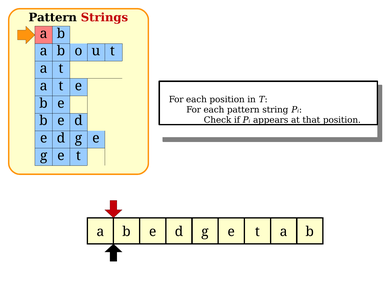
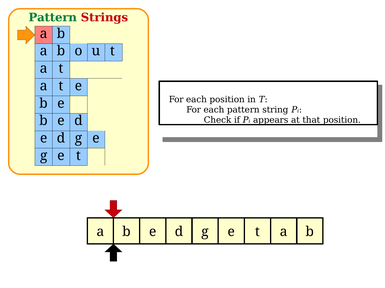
Pattern colour: black -> green (53, 18)
